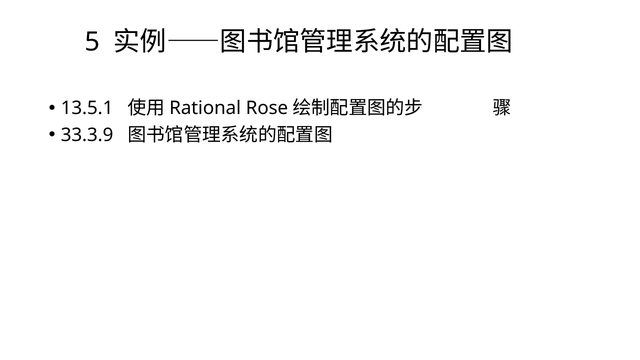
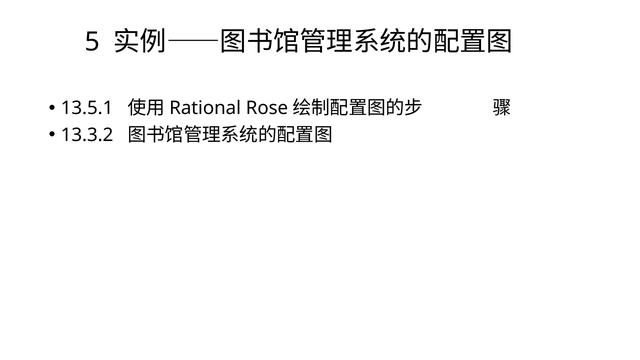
33.3.9: 33.3.9 -> 13.3.2 (87, 135)
